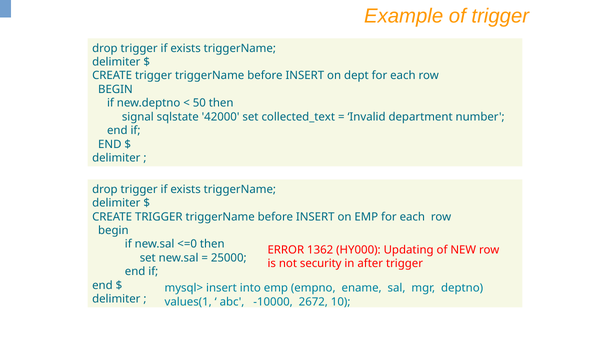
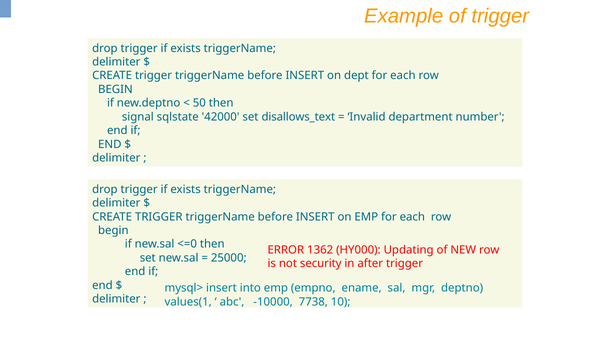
collected_text: collected_text -> disallows_text (298, 117)
2672: 2672 -> 7738 (313, 302)
